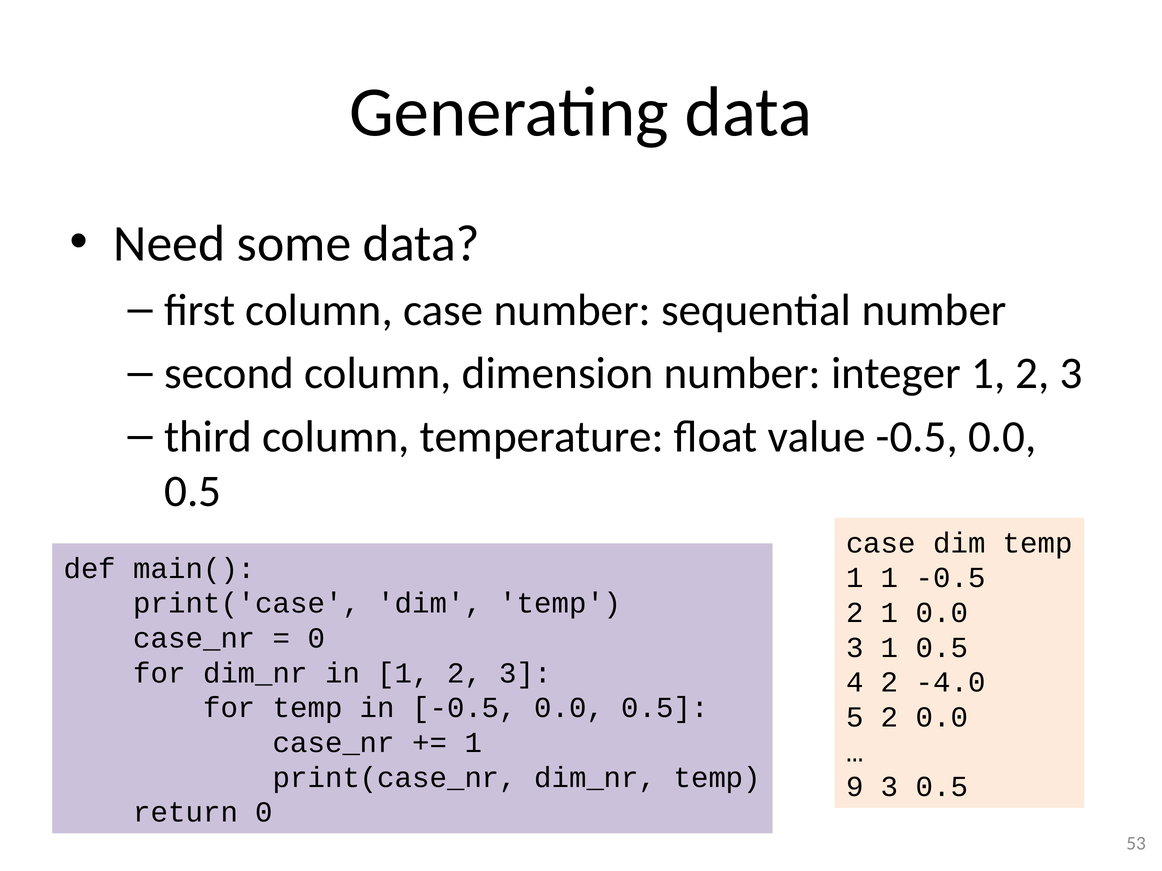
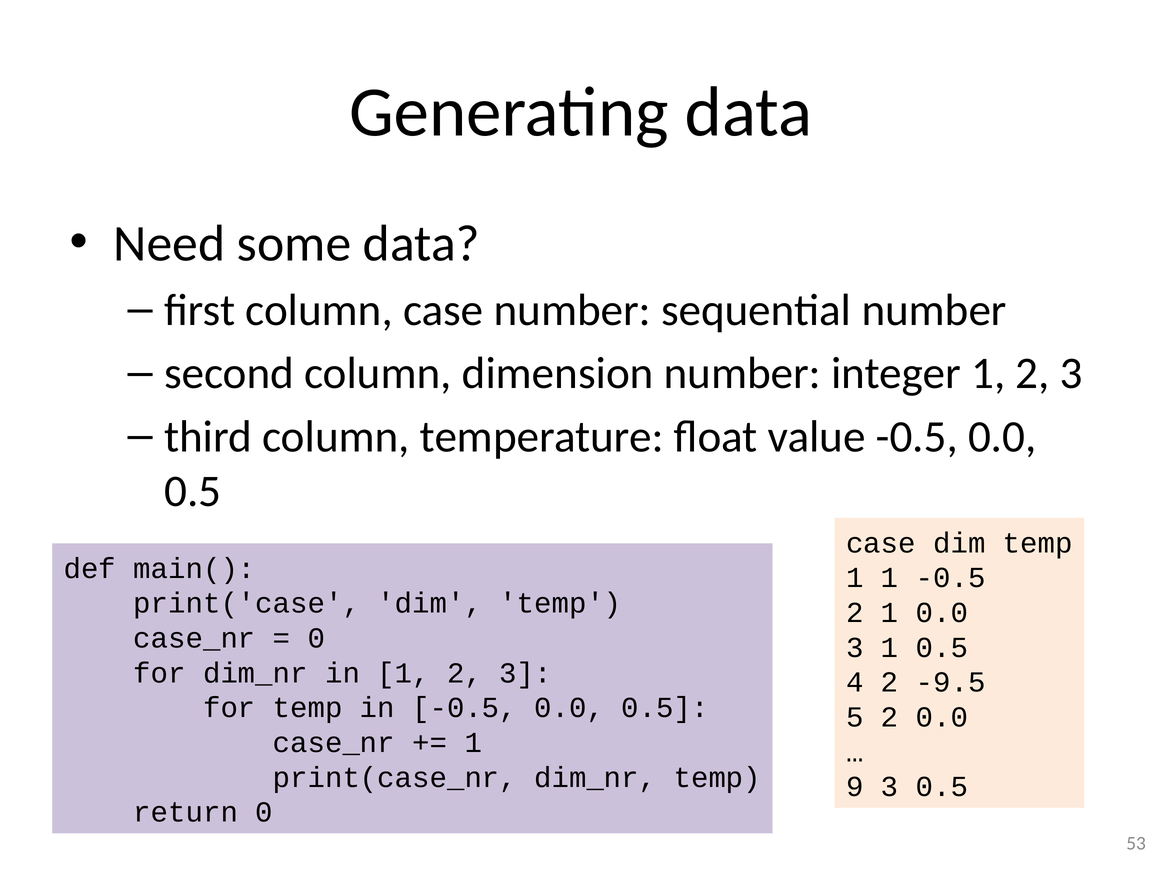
-4.0: -4.0 -> -9.5 (951, 683)
